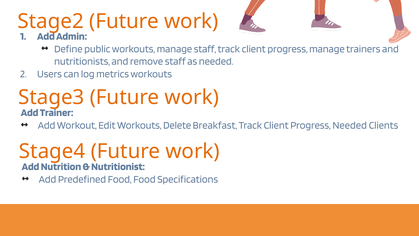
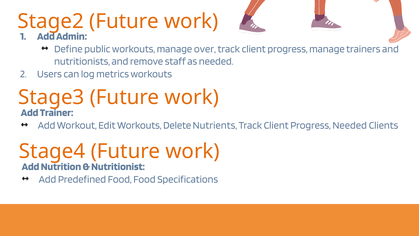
manage staff: staff -> over (205, 49)
Breakfast: Breakfast -> Nutrients (215, 125)
